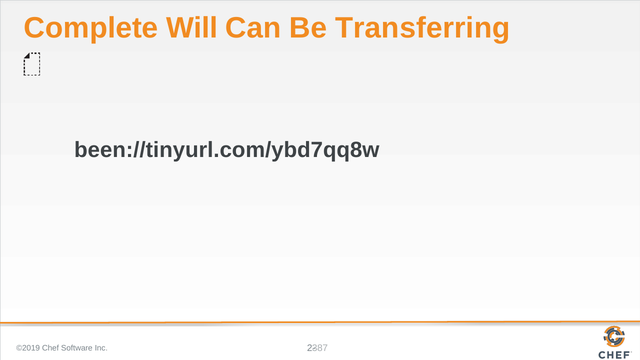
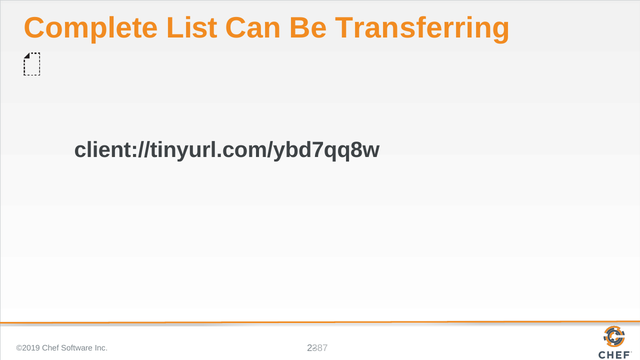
Will: Will -> List (192, 28)
been://tinyurl.com/ybd7qq8w: been://tinyurl.com/ybd7qq8w -> client://tinyurl.com/ybd7qq8w (227, 150)
